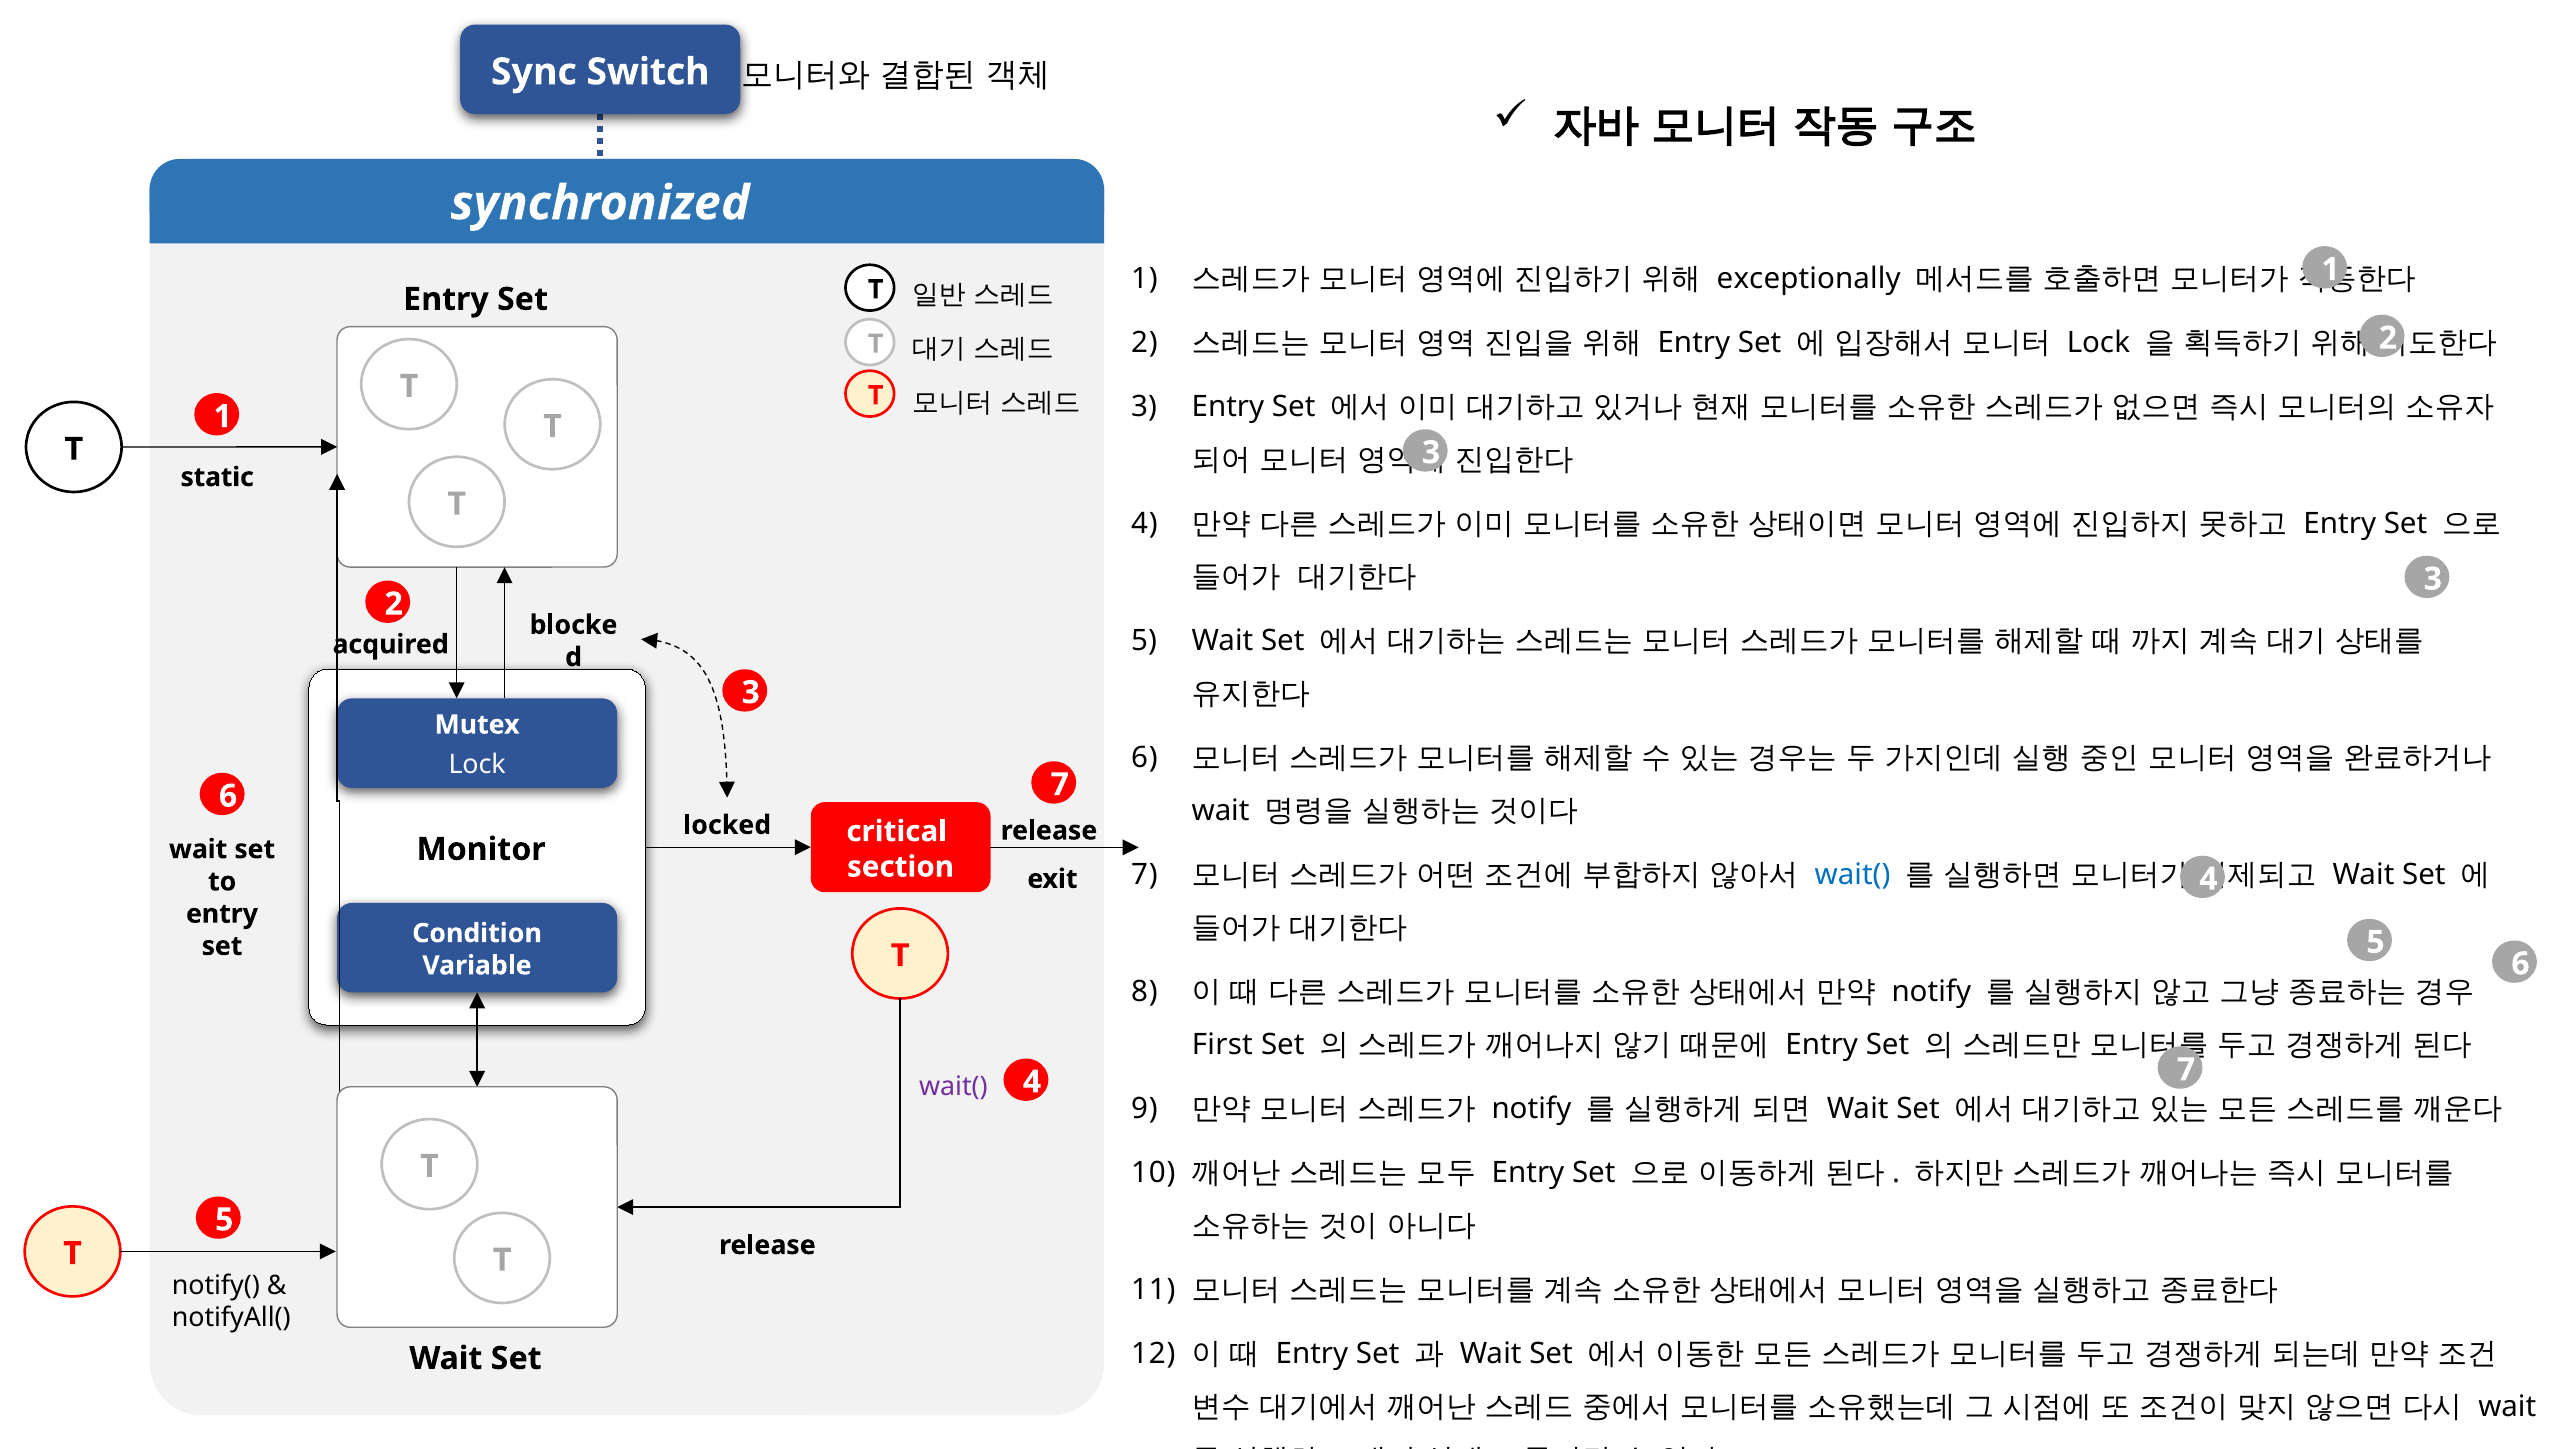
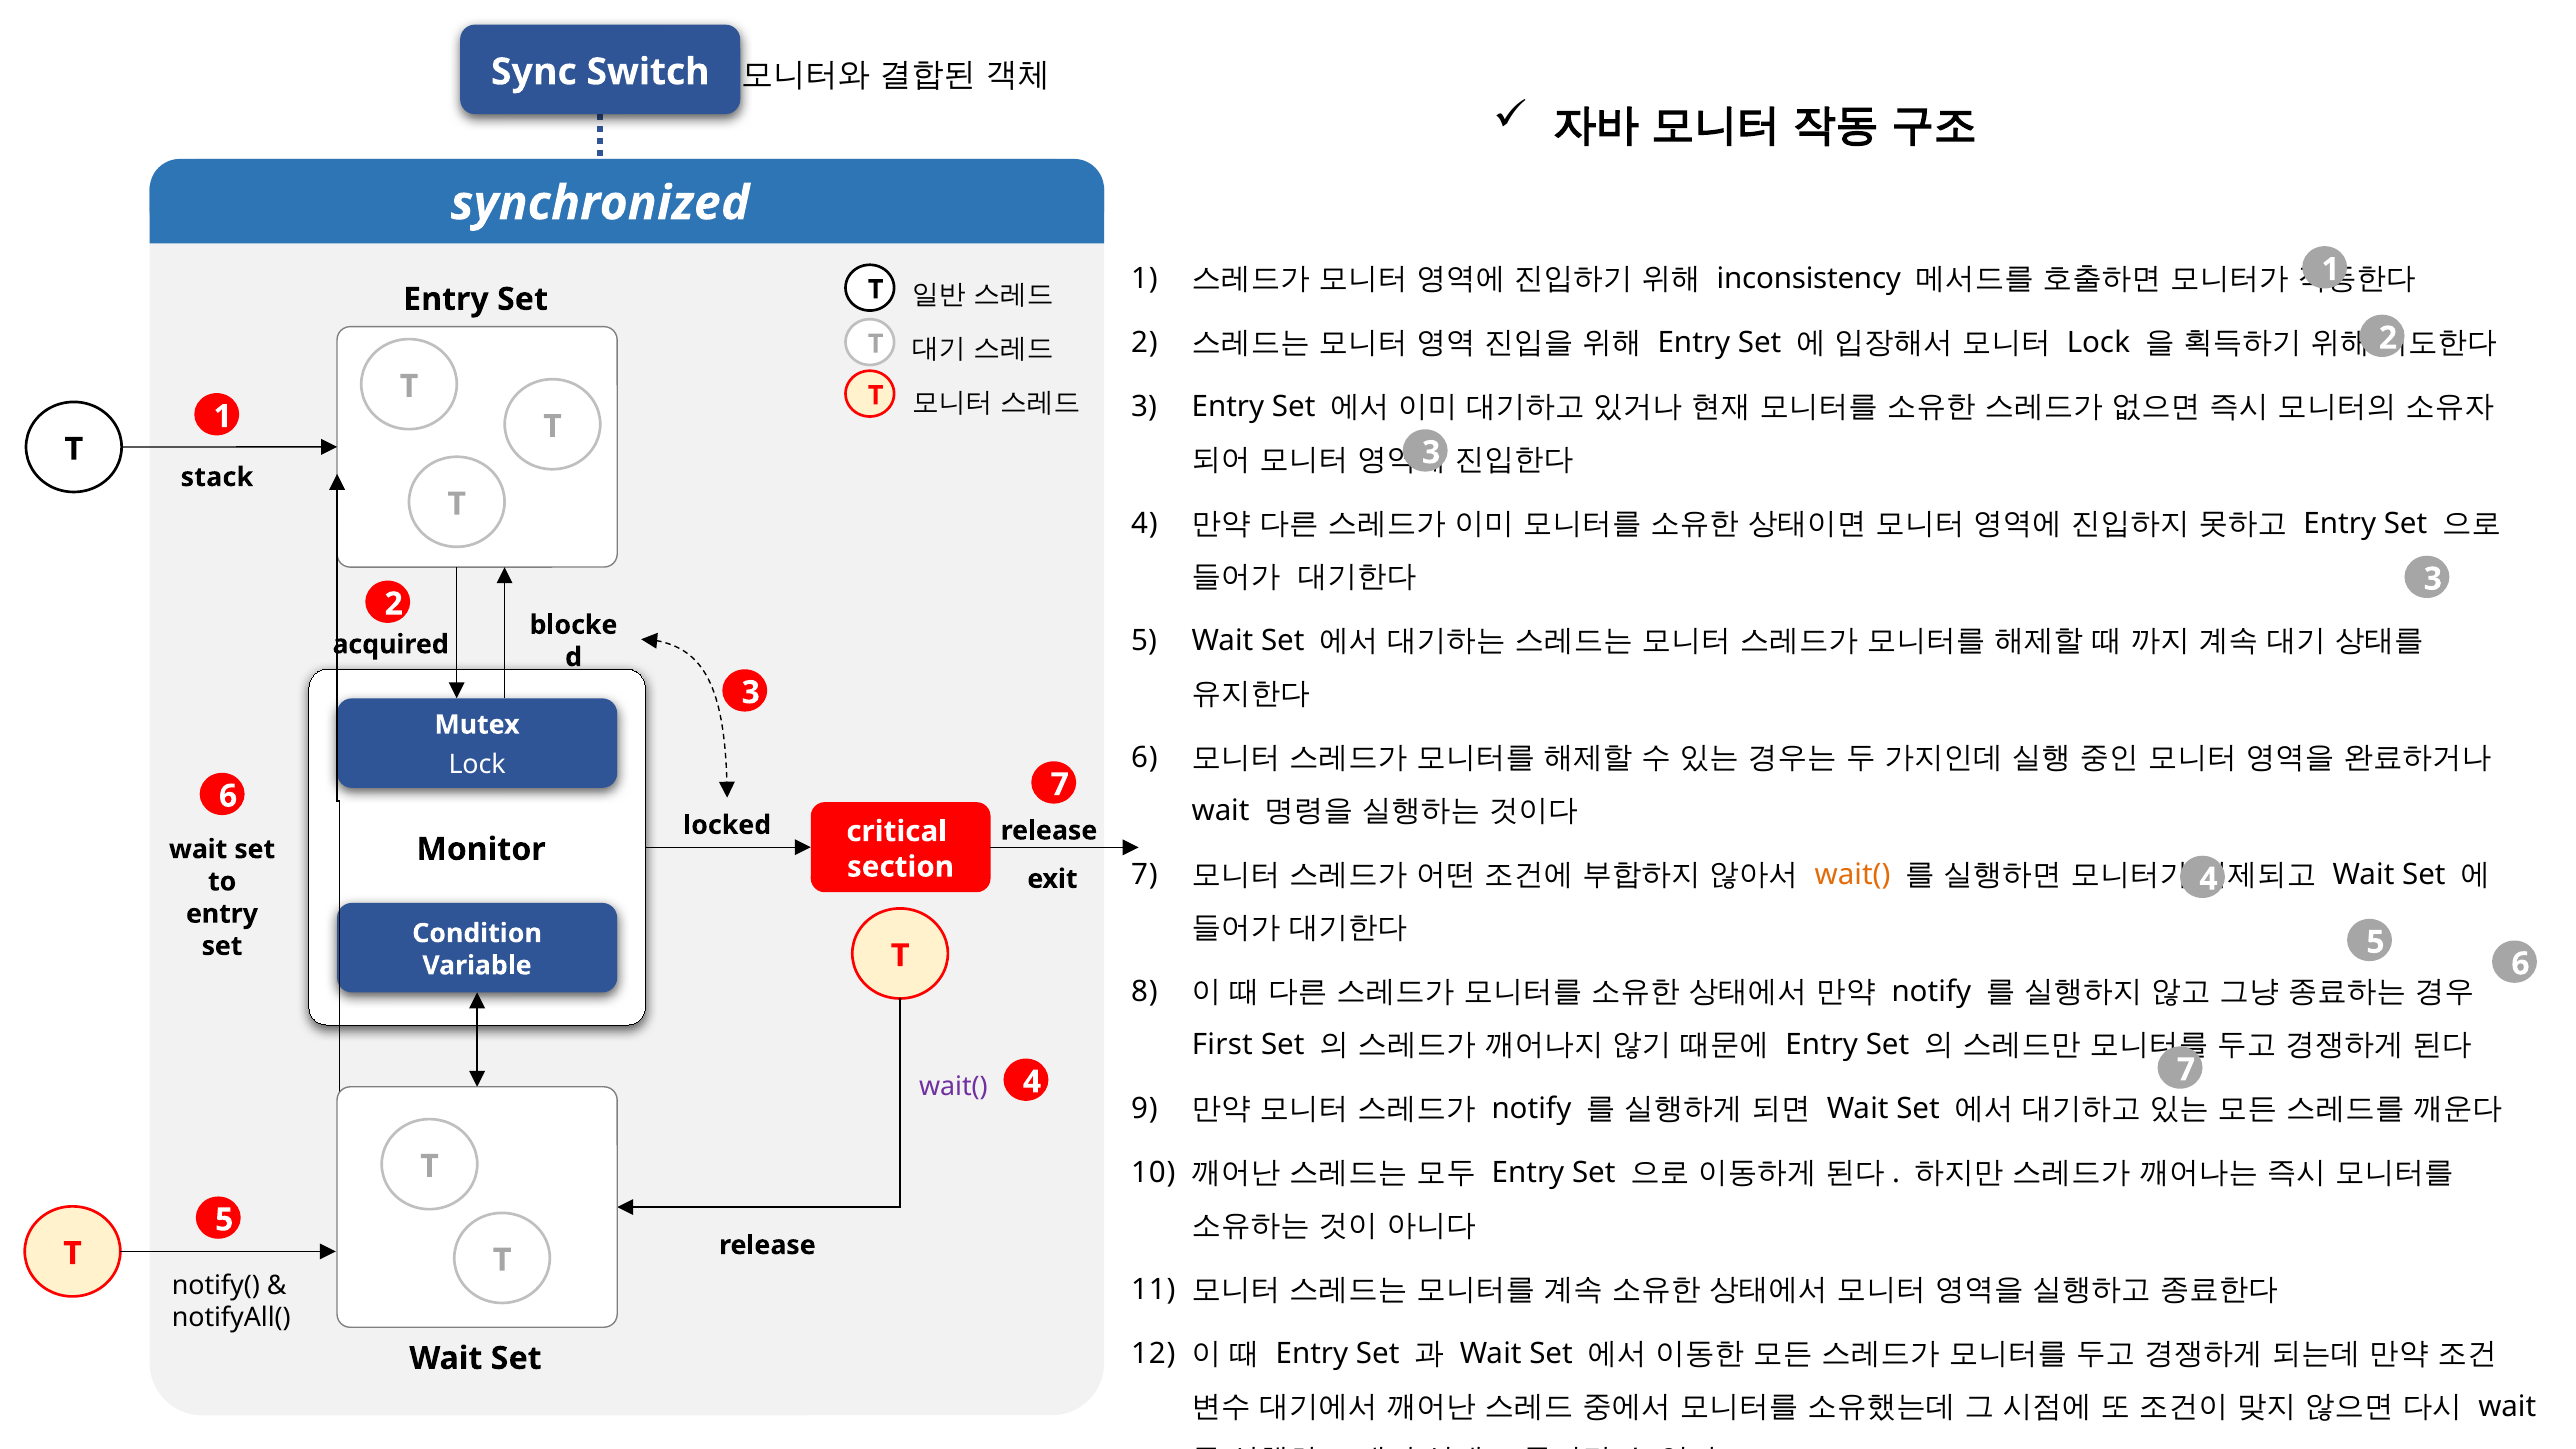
exceptionally: exceptionally -> inconsistency (1809, 279)
static: static -> stack (217, 477)
wait( colour: blue -> orange (1853, 875)
